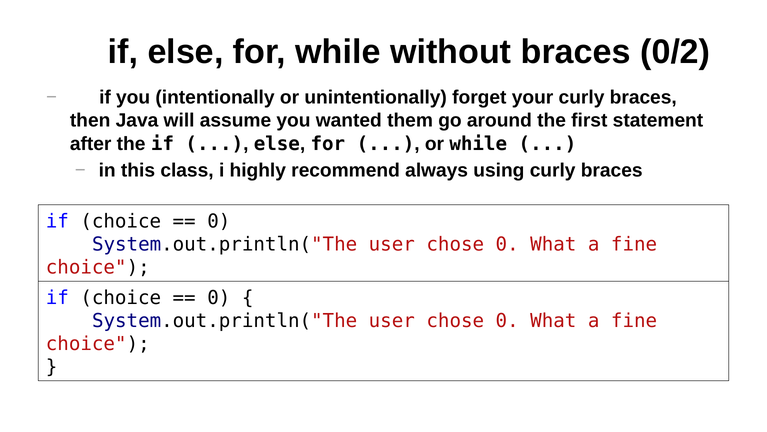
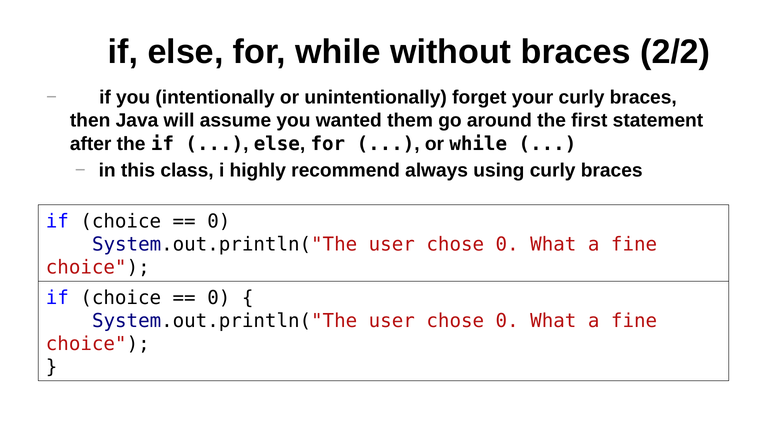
0/2: 0/2 -> 2/2 (675, 52)
